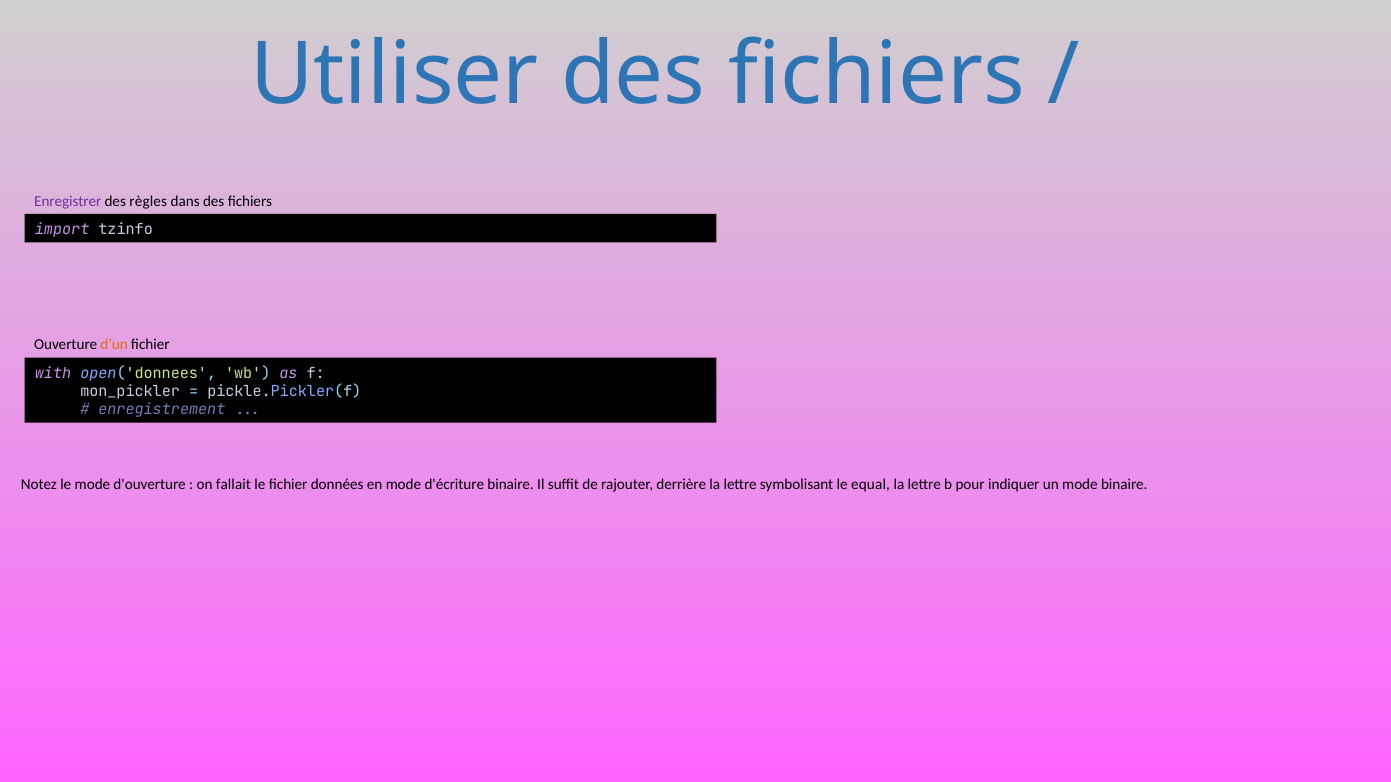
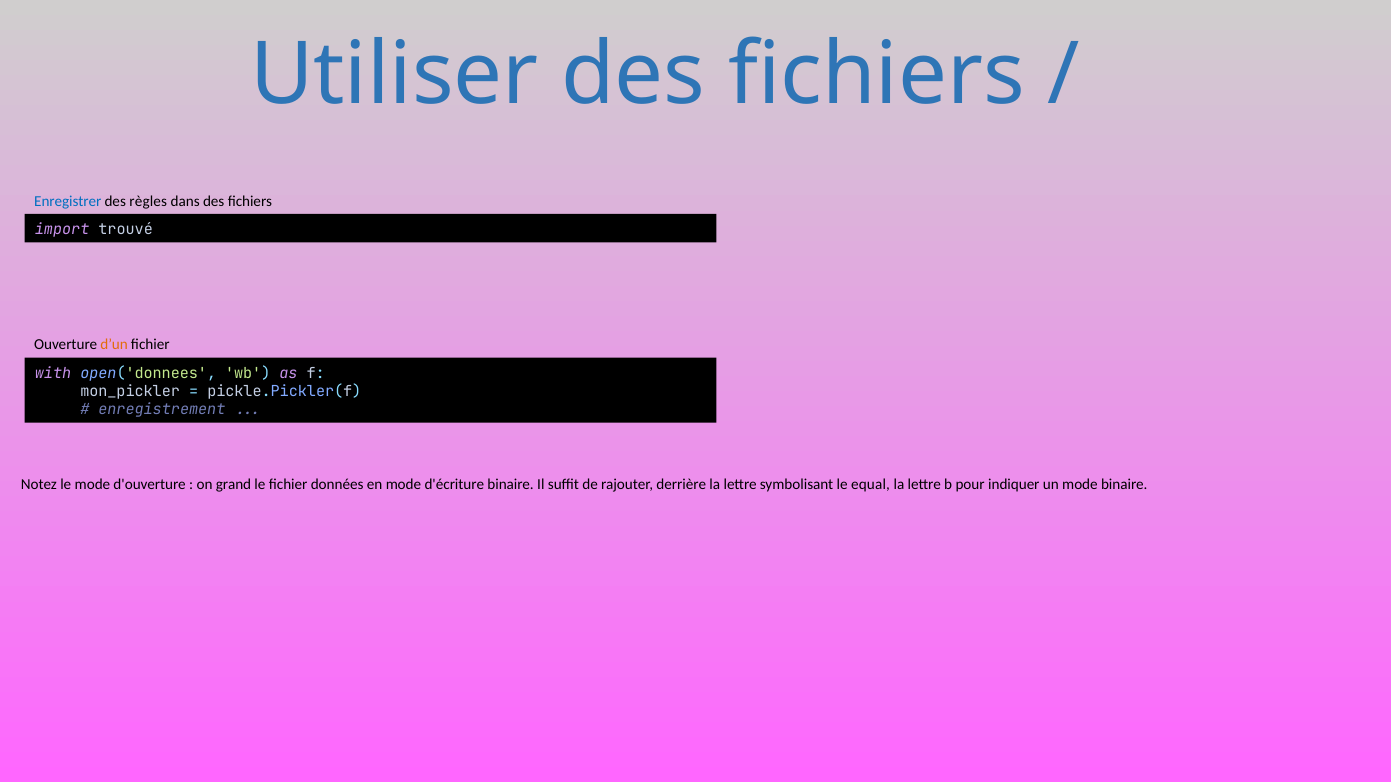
Enregistrer colour: purple -> blue (68, 201)
tzinfo: tzinfo -> trouvé (126, 229)
fallait: fallait -> grand (234, 485)
